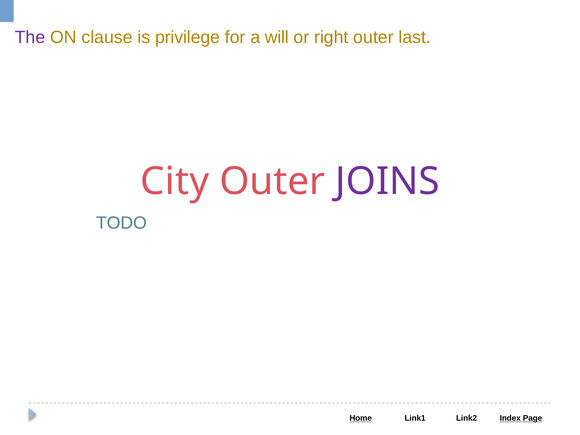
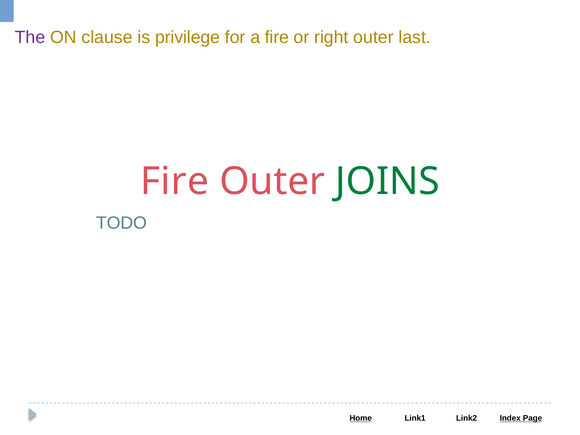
a will: will -> fire (277, 37)
City: City -> Fire (175, 181)
JOINS colour: purple -> green (387, 181)
